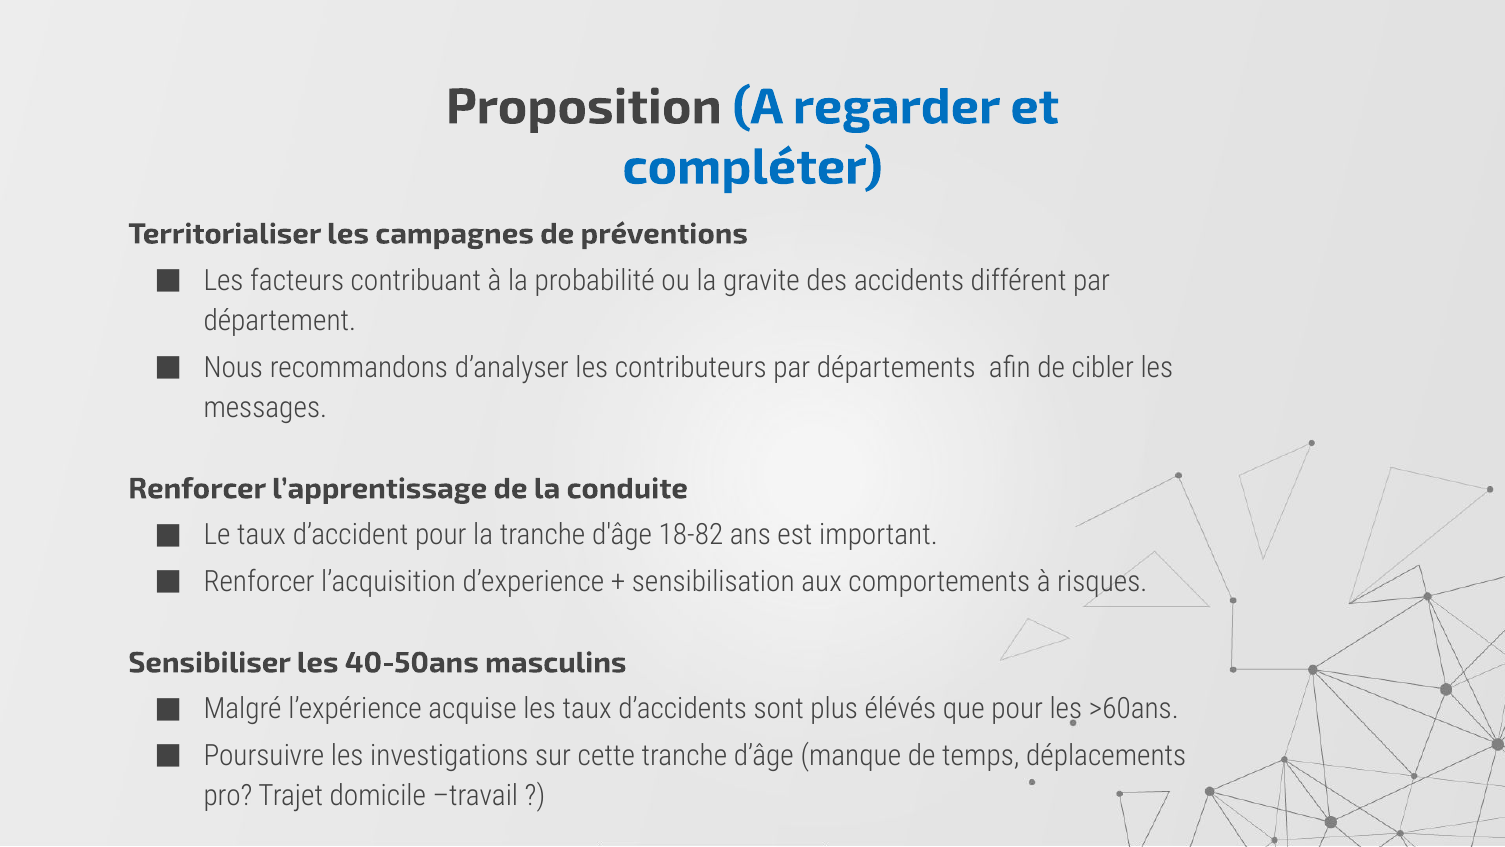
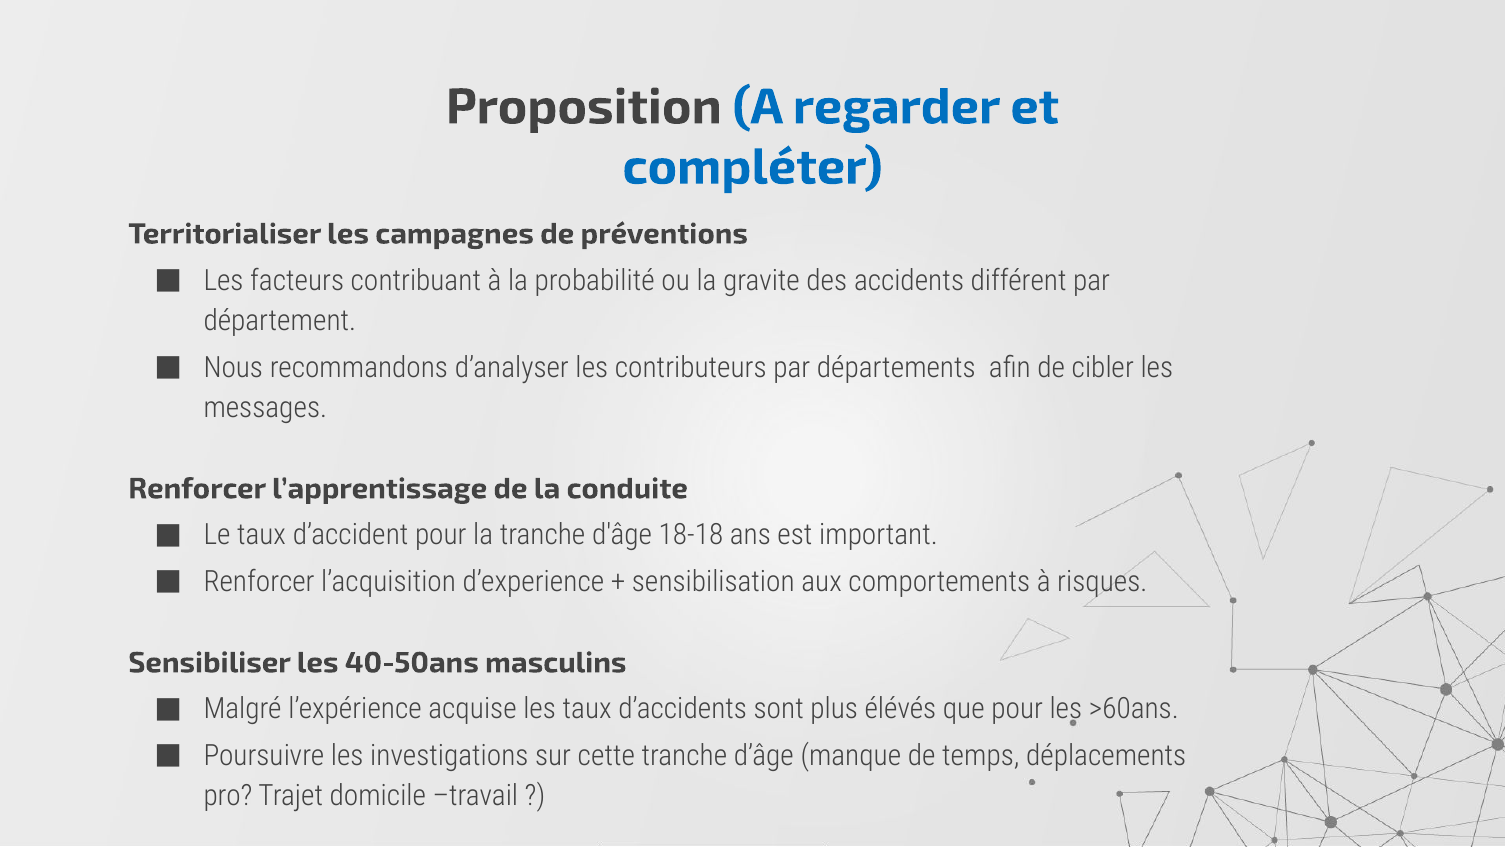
18-82: 18-82 -> 18-18 (691, 535)
